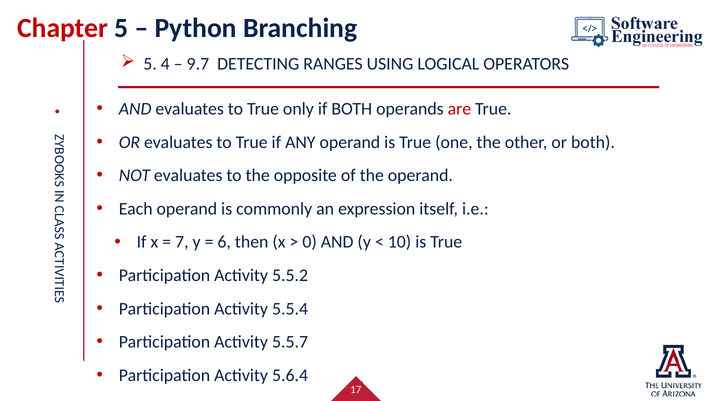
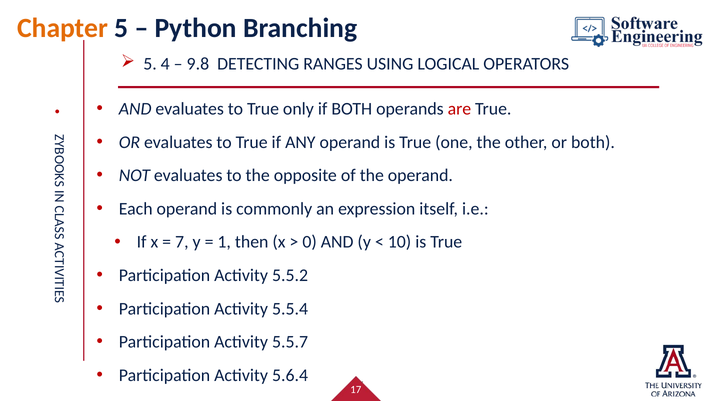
Chapter colour: red -> orange (63, 28)
9.7: 9.7 -> 9.8 (198, 64)
6: 6 -> 1 (224, 242)
